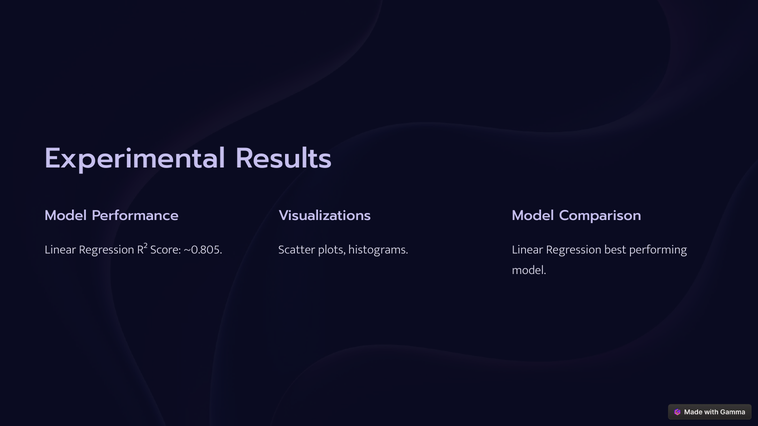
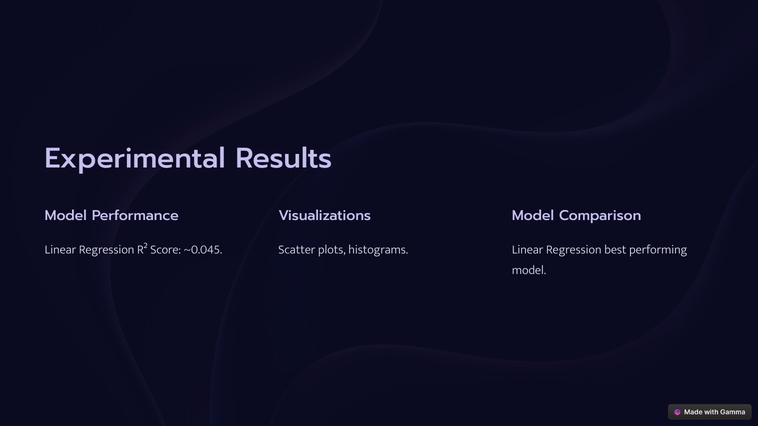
~0.805: ~0.805 -> ~0.045 (203, 250)
